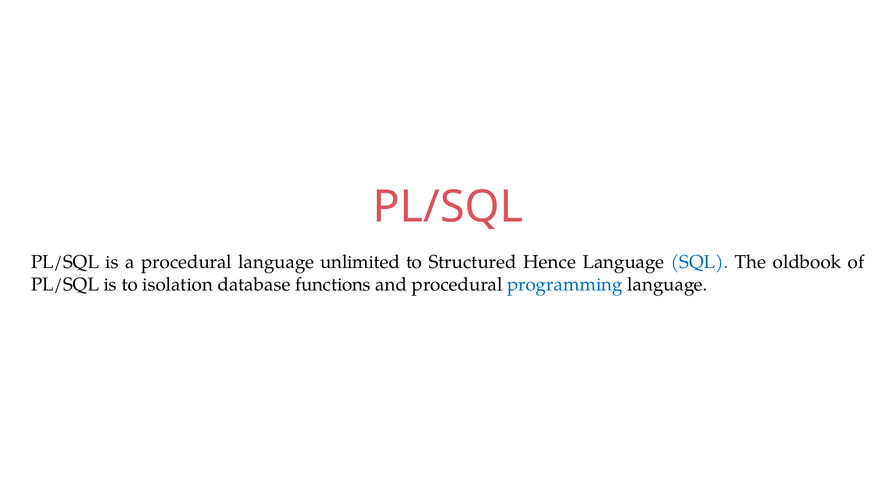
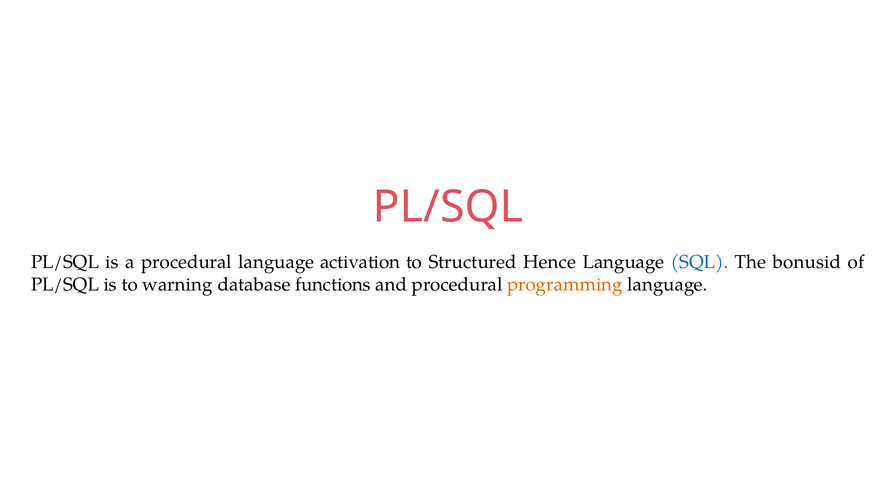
unlimited: unlimited -> activation (360, 262)
oldbook: oldbook -> bonusid (807, 262)
isolation: isolation -> warning (178, 285)
programming colour: blue -> orange (565, 285)
